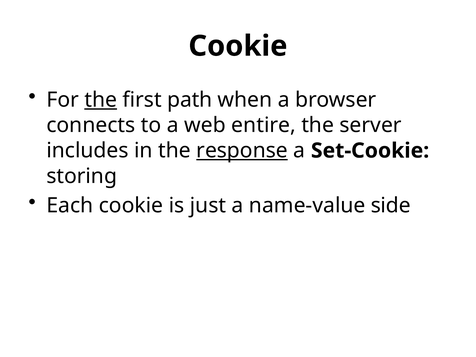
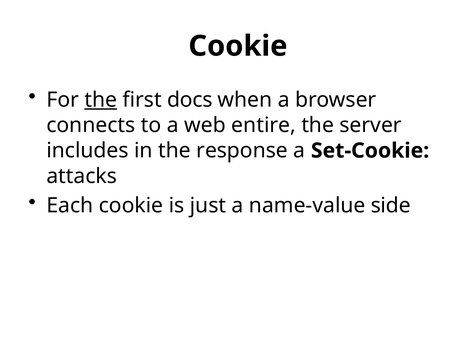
path: path -> docs (190, 100)
response underline: present -> none (242, 151)
storing: storing -> attacks (82, 176)
